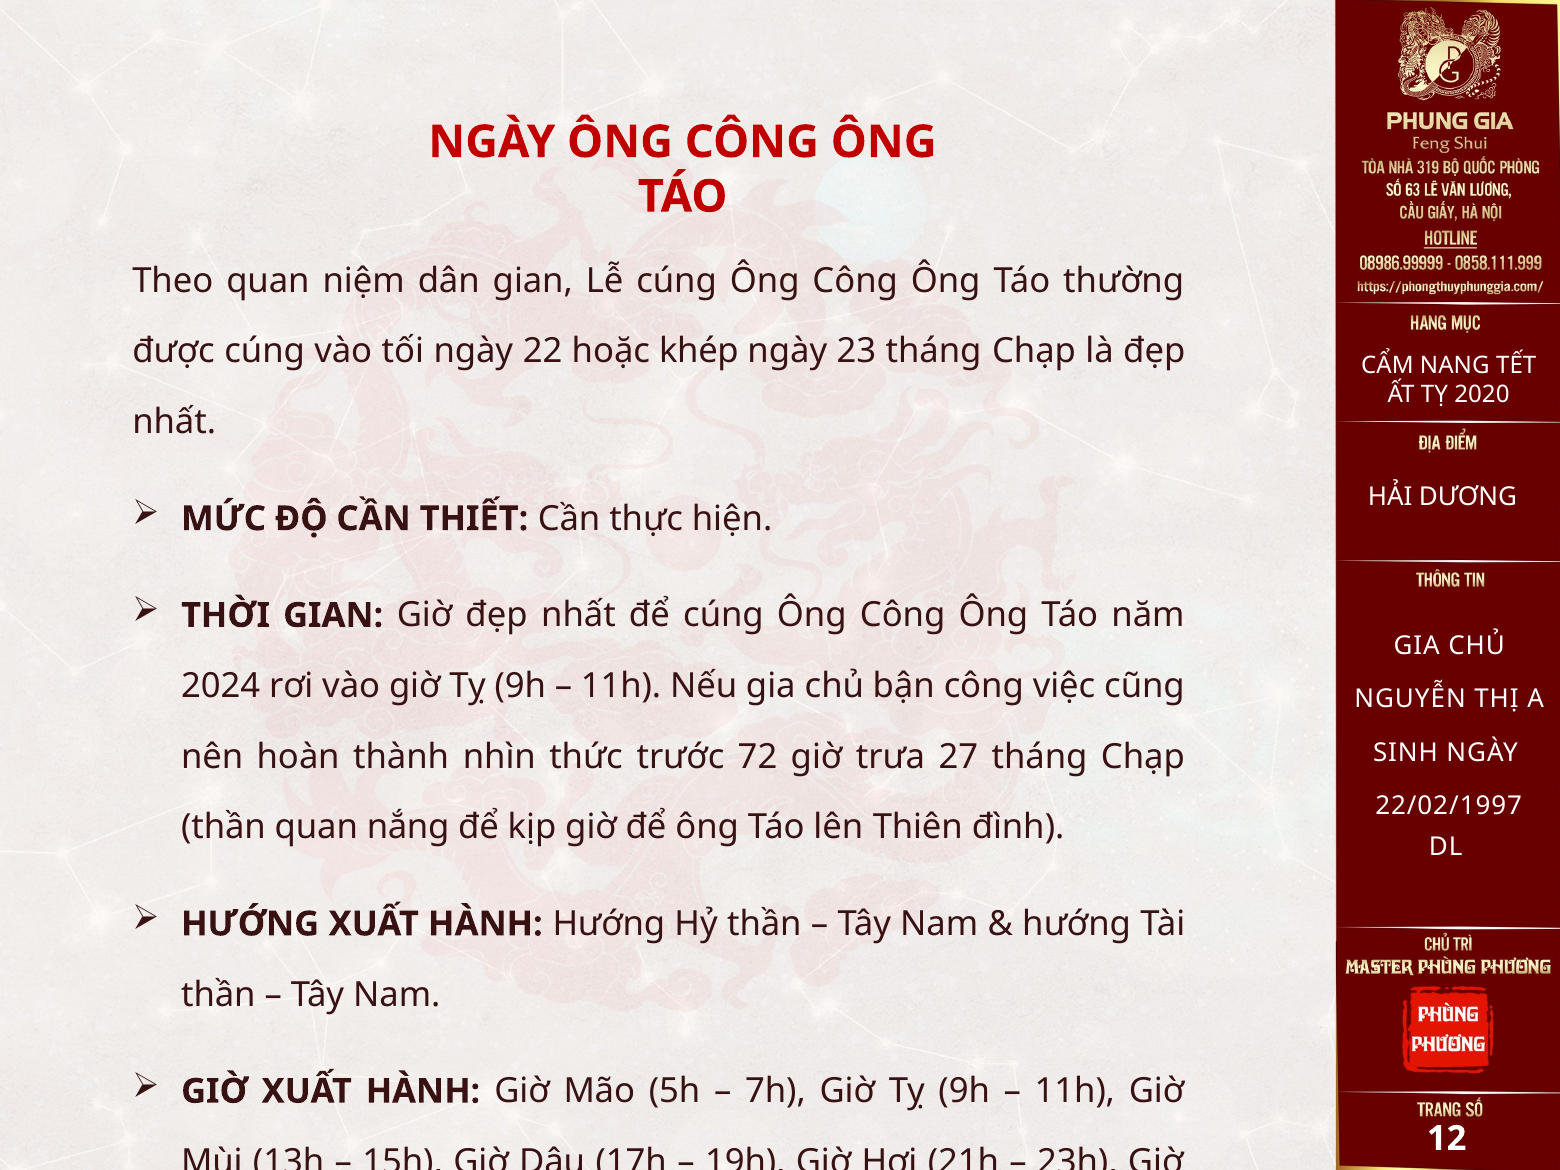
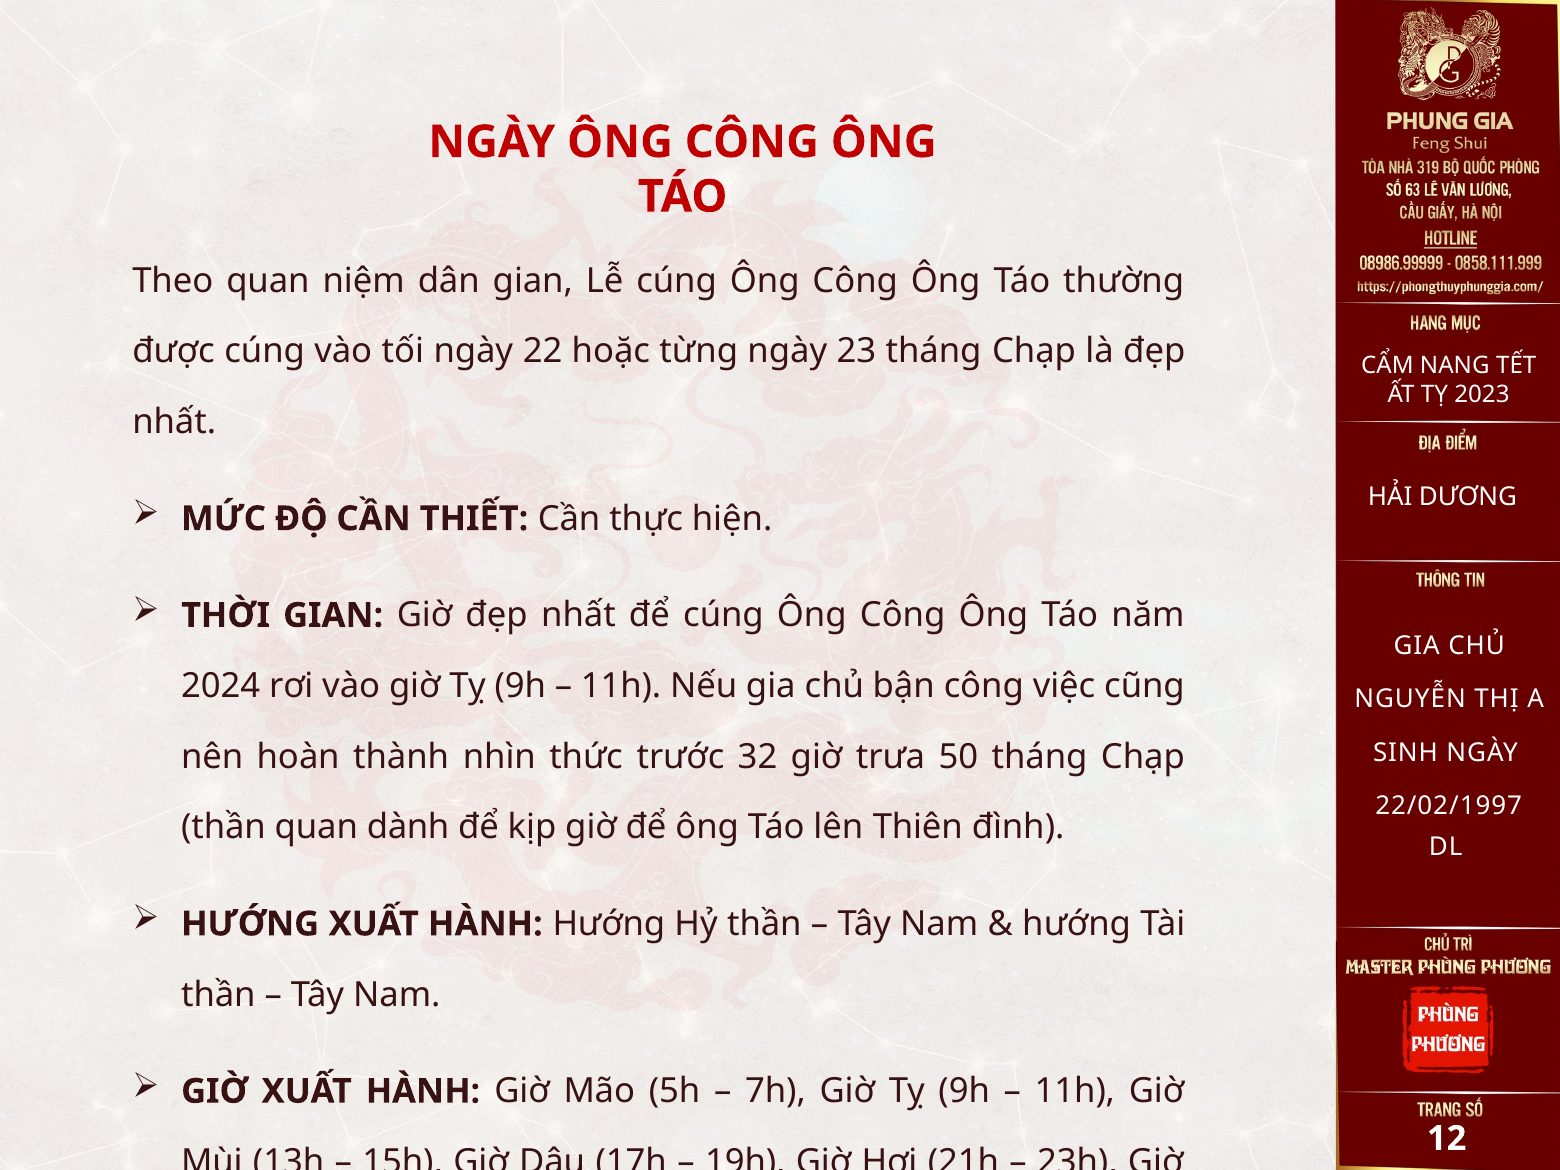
khép: khép -> từng (699, 351)
2020: 2020 -> 2023 (1482, 395)
72: 72 -> 32 (758, 757)
27: 27 -> 50 (959, 757)
nắng: nắng -> dành (408, 827)
